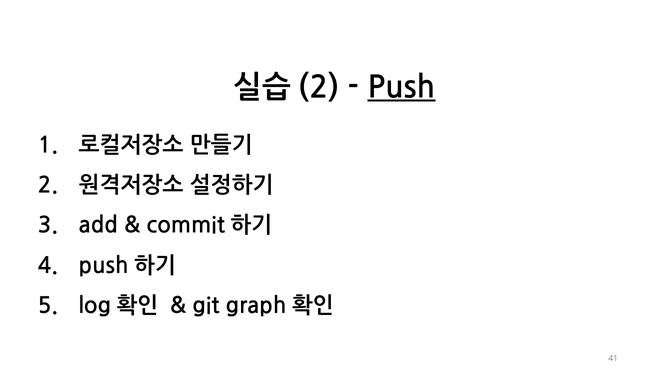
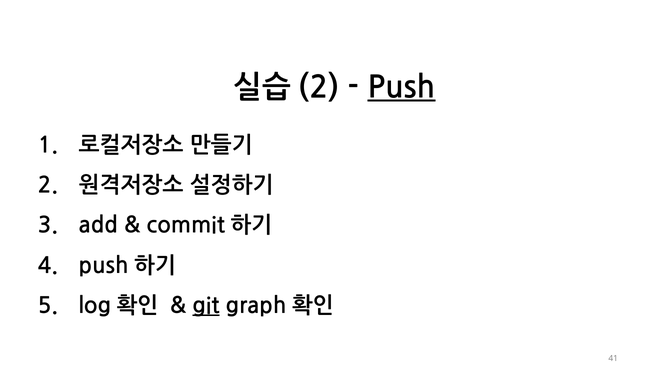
git underline: none -> present (206, 306)
